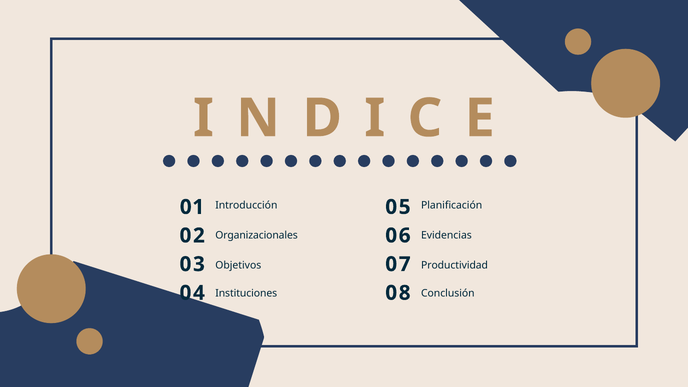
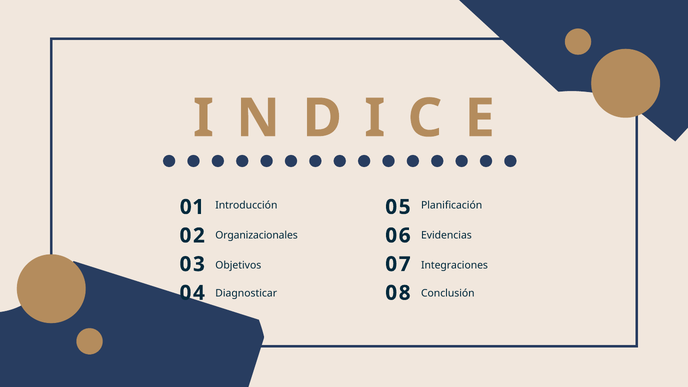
Productividad: Productividad -> Integraciones (454, 265)
Instituciones: Instituciones -> Diagnosticar (246, 293)
